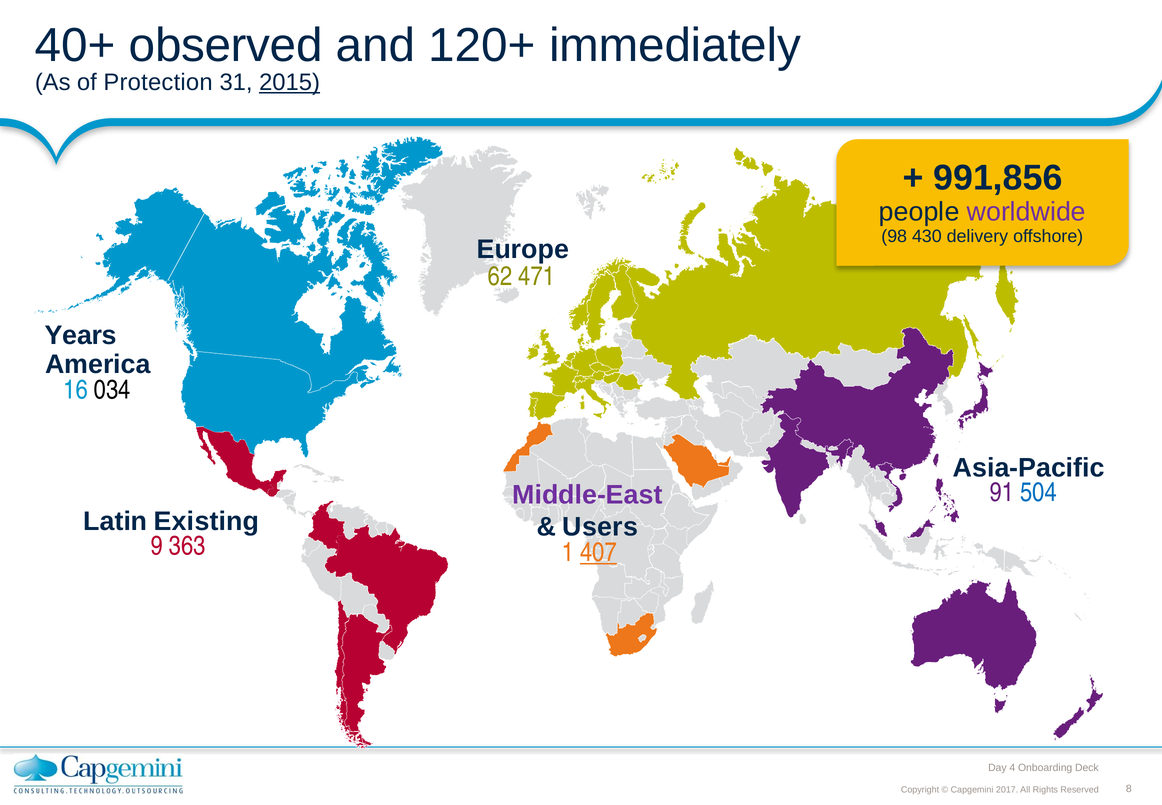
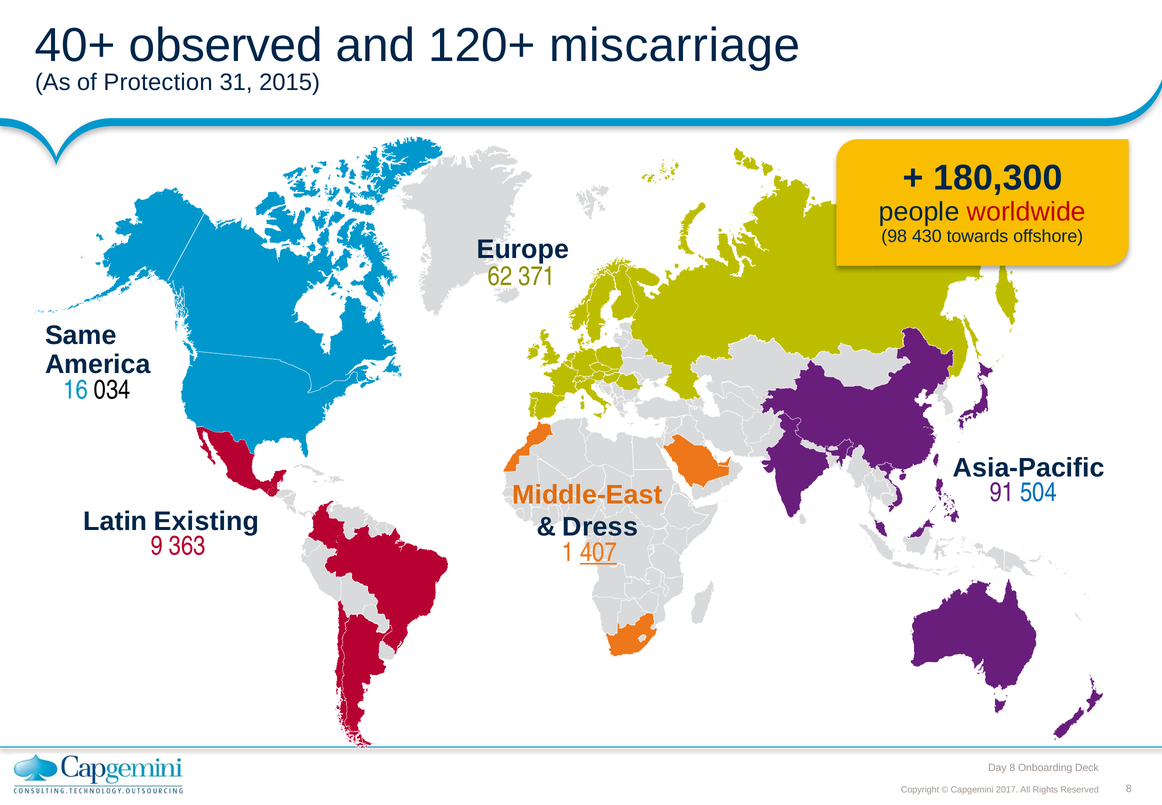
immediately: immediately -> miscarriage (675, 45)
2015 underline: present -> none (290, 83)
991,856: 991,856 -> 180,300 (998, 178)
worldwide colour: purple -> red (1026, 212)
delivery: delivery -> towards (977, 236)
471: 471 -> 371 (537, 276)
Years: Years -> Same (81, 335)
Middle-East colour: purple -> orange (587, 494)
Users: Users -> Dress (600, 527)
4: 4 -> 8 (1012, 767)
